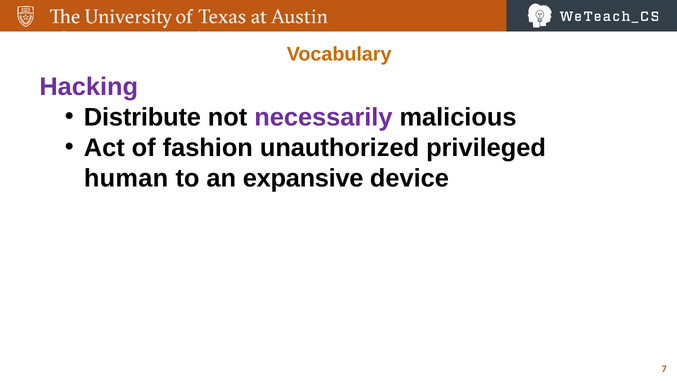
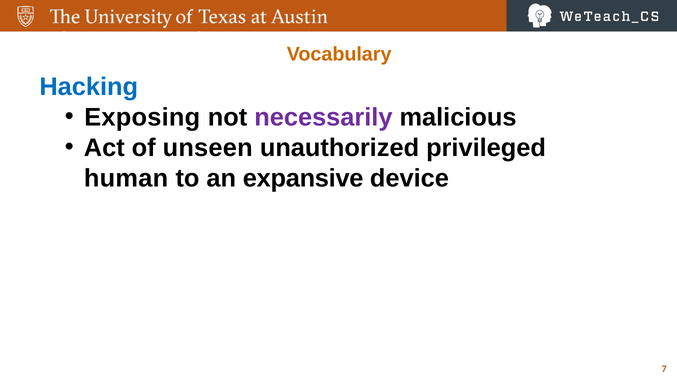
Hacking colour: purple -> blue (89, 87)
Distribute: Distribute -> Exposing (142, 117)
fashion: fashion -> unseen (208, 148)
